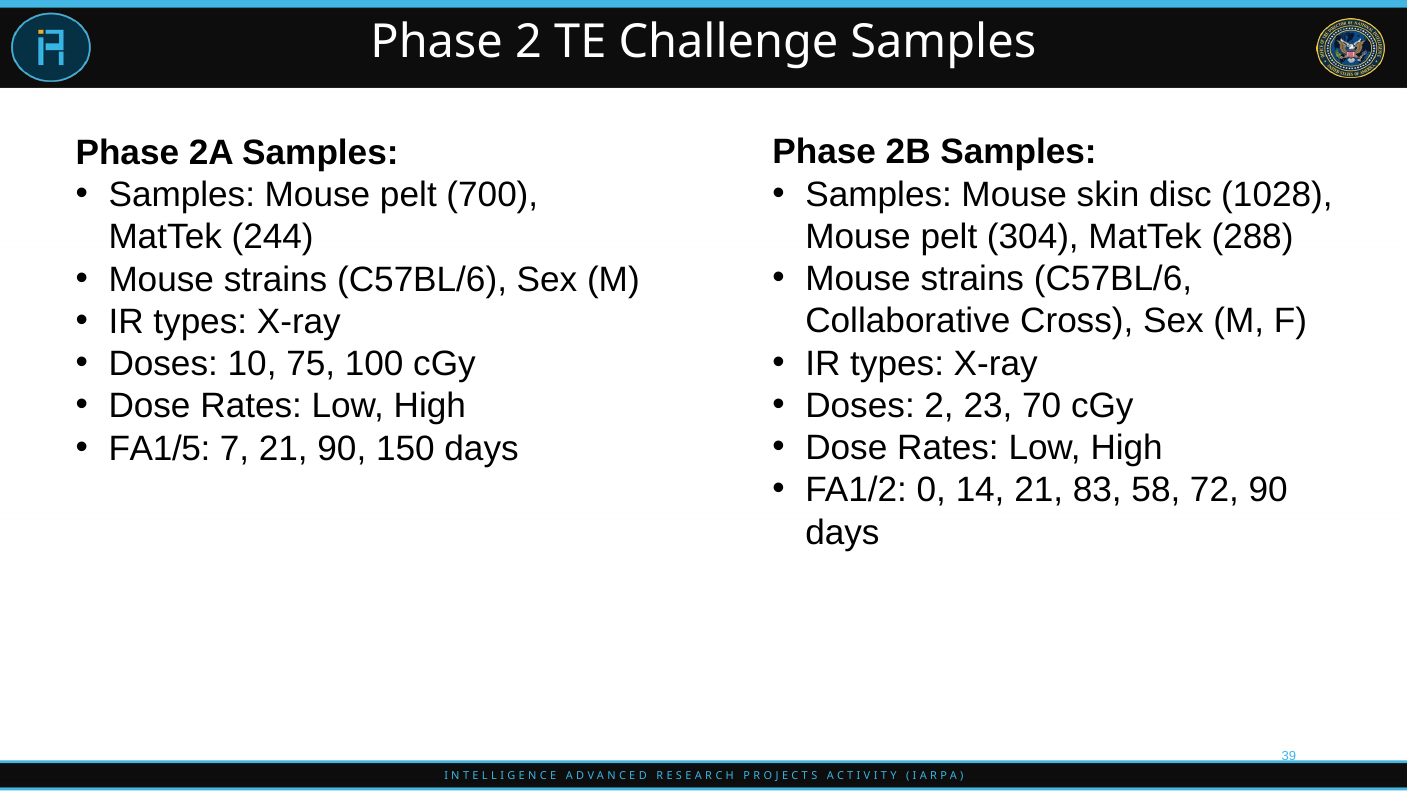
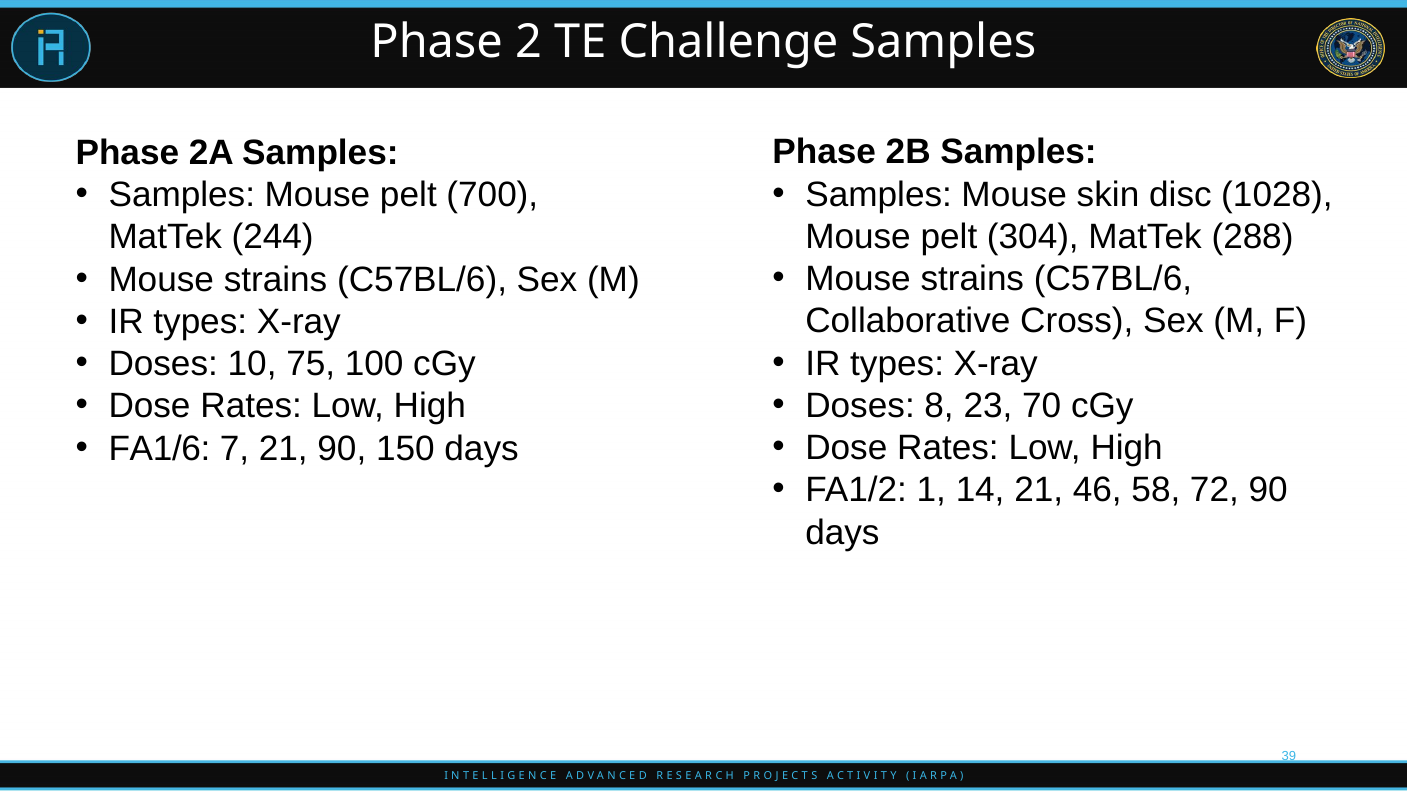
Doses 2: 2 -> 8 (939, 406)
FA1/5: FA1/5 -> FA1/6 (159, 448)
0: 0 -> 1 (931, 490)
83: 83 -> 46 (1097, 490)
